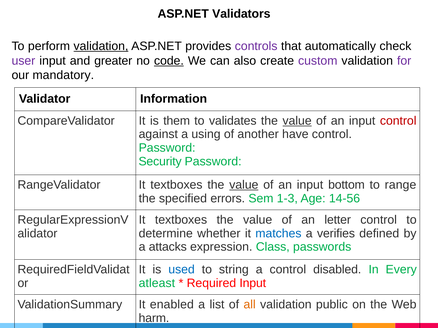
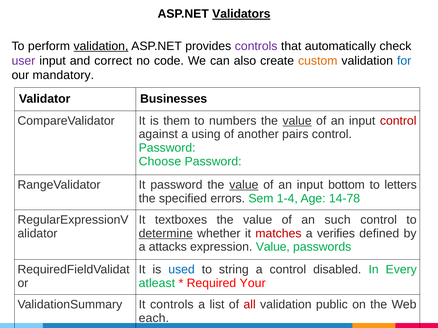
Validators underline: none -> present (241, 14)
greater: greater -> correct (113, 61)
code underline: present -> none (169, 61)
custom colour: purple -> orange (318, 61)
for colour: purple -> blue (404, 61)
Information: Information -> Businesses (174, 99)
validates: validates -> numbers (233, 121)
have: have -> pairs (295, 134)
Security: Security -> Choose (160, 162)
RangeValidator It textboxes: textboxes -> password (176, 185)
range: range -> letters (401, 185)
1-3: 1-3 -> 1-4 (287, 199)
14-56: 14-56 -> 14-78 (345, 199)
letter: letter -> such (338, 220)
determine underline: none -> present (166, 234)
matches colour: blue -> red (278, 234)
expression Class: Class -> Value (273, 247)
Required Input: Input -> Your (253, 283)
It enabled: enabled -> controls (172, 305)
all colour: orange -> red (250, 305)
harm: harm -> each (154, 318)
